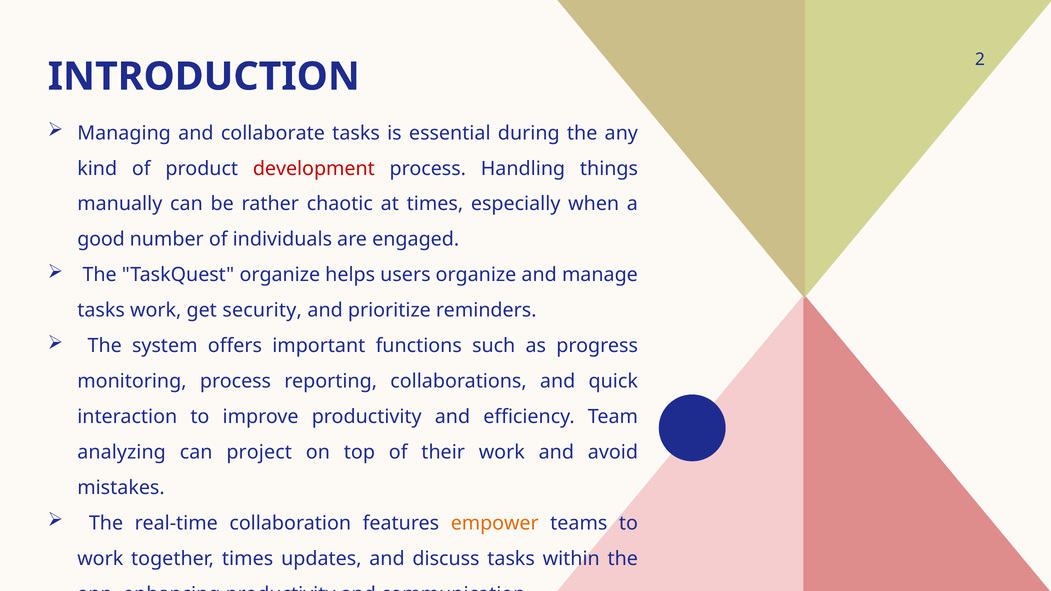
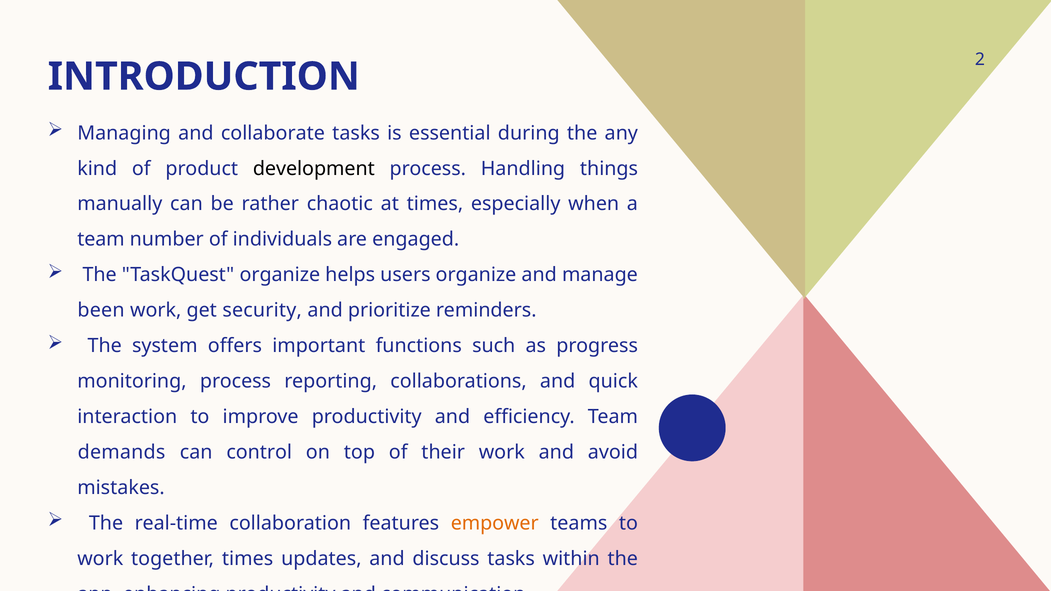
development colour: red -> black (314, 169)
good: good -> team (101, 239)
tasks: tasks -> been (101, 310)
analyzing: analyzing -> demands (122, 452)
project: project -> control (259, 452)
